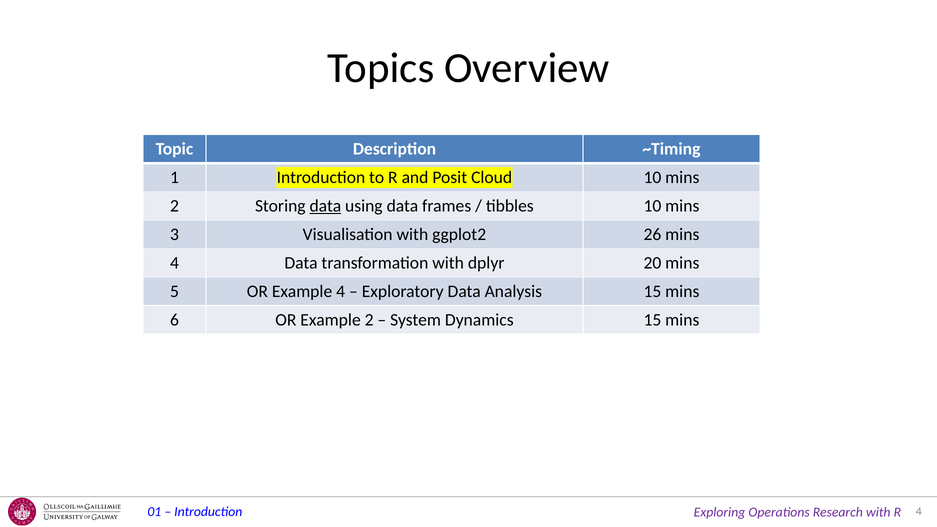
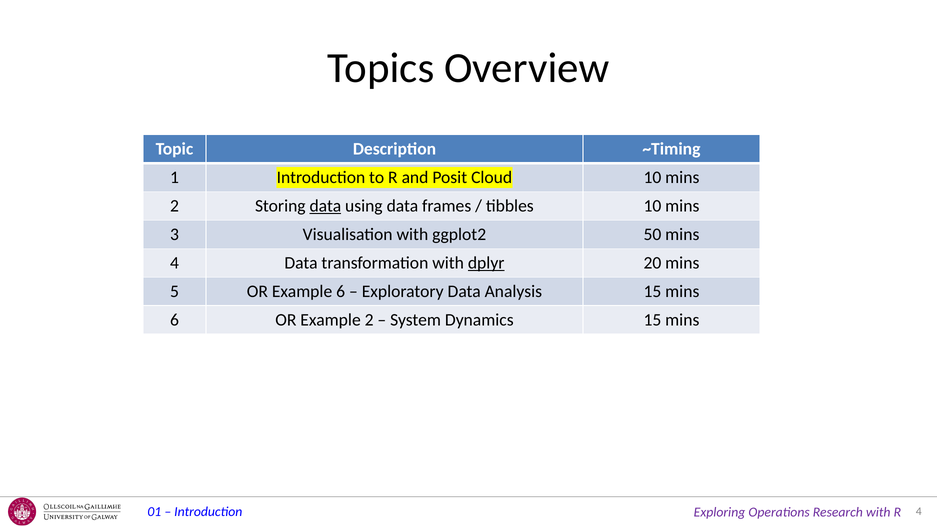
26: 26 -> 50 (652, 235)
dplyr underline: none -> present (486, 263)
Example 4: 4 -> 6 (341, 292)
